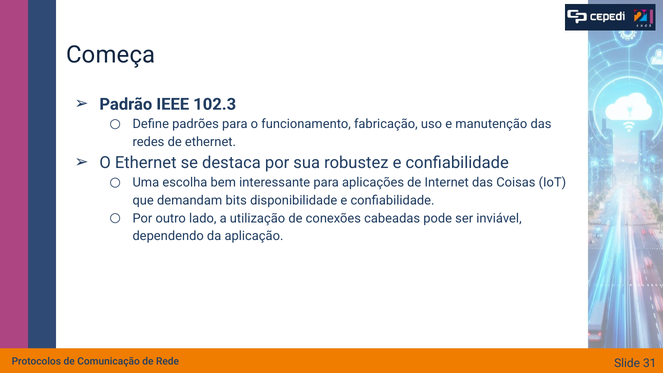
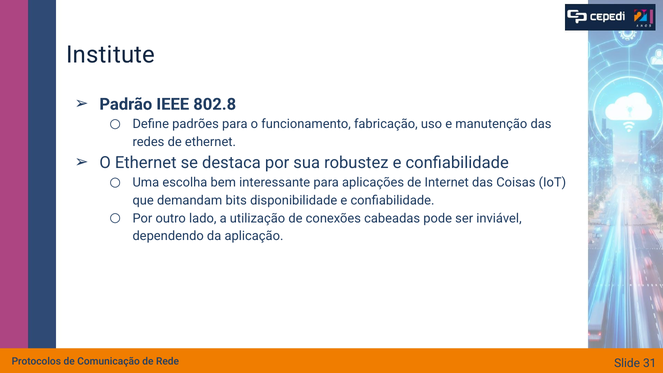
Começa: Começa -> Institute (111, 55)
102.3: 102.3 -> 802.8 (215, 104)
